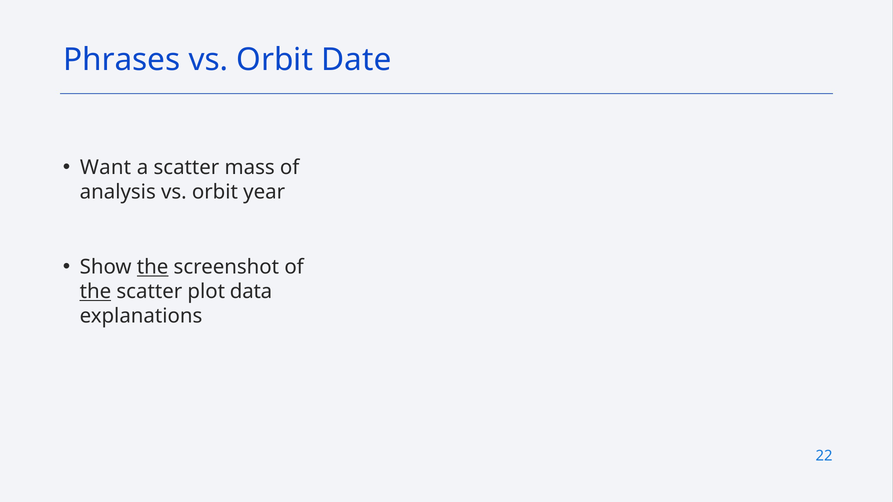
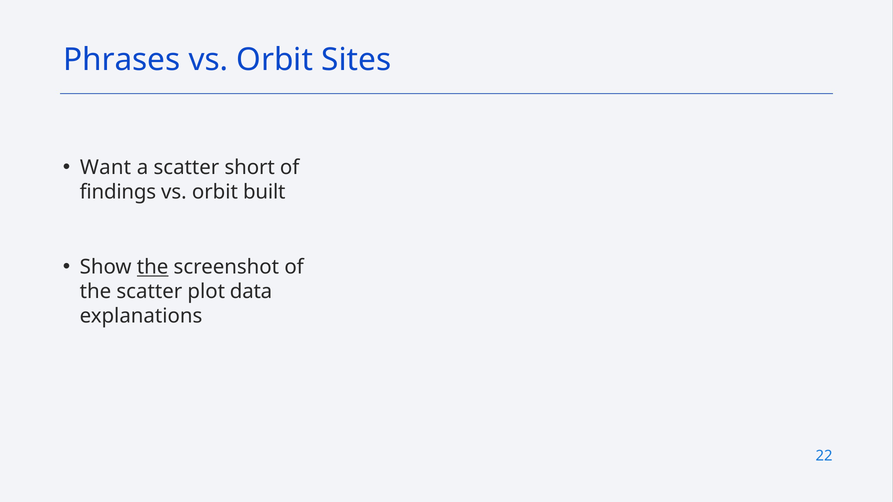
Date: Date -> Sites (356, 60)
mass: mass -> short (250, 168)
analysis: analysis -> findings (118, 192)
year: year -> built (264, 192)
the underline: present -> none (96, 292)
